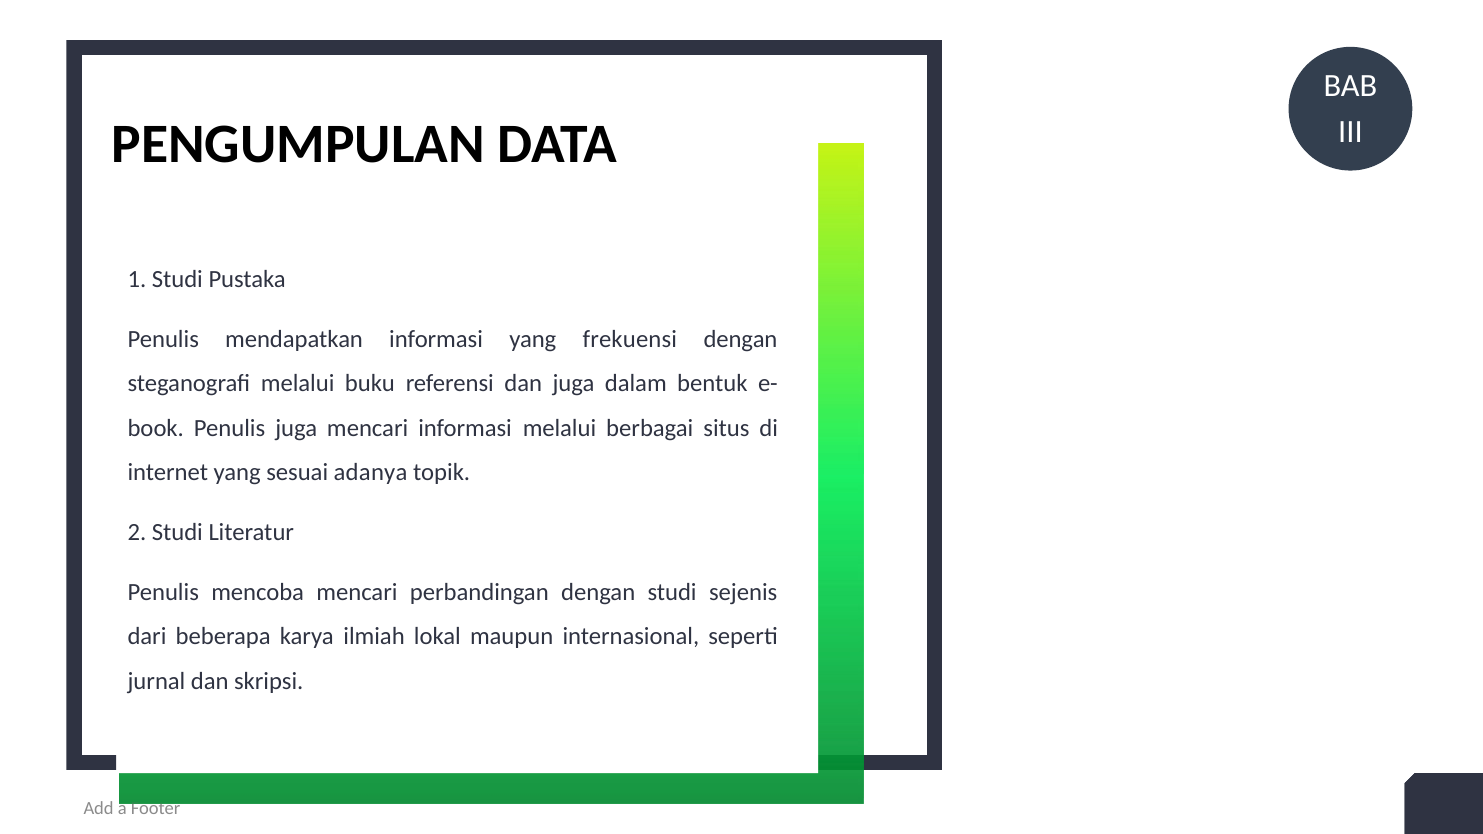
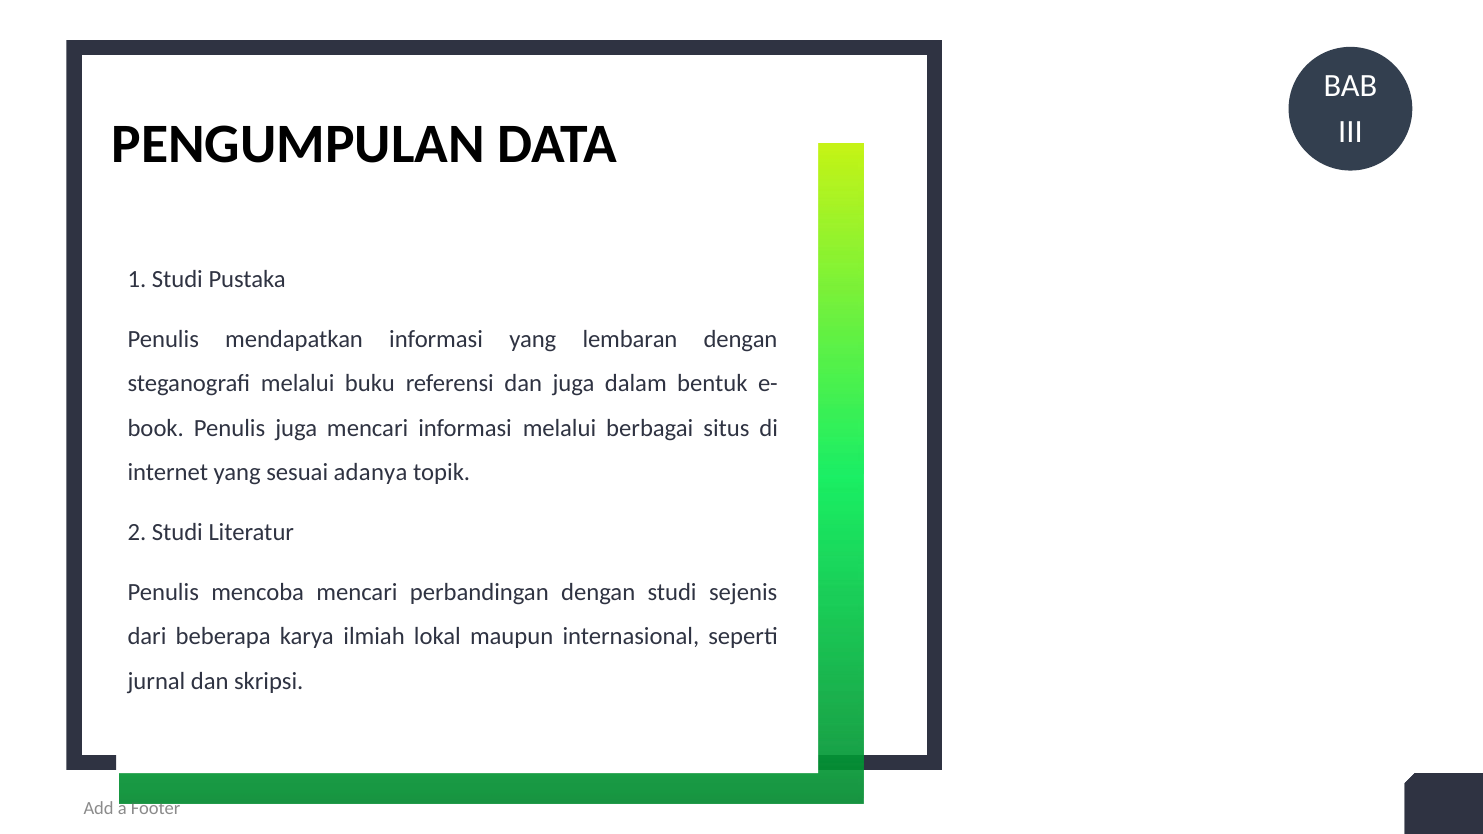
frekuensi: frekuensi -> lembaran (630, 339)
